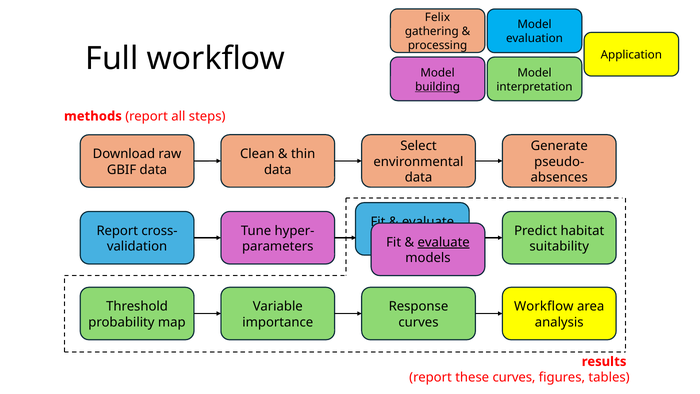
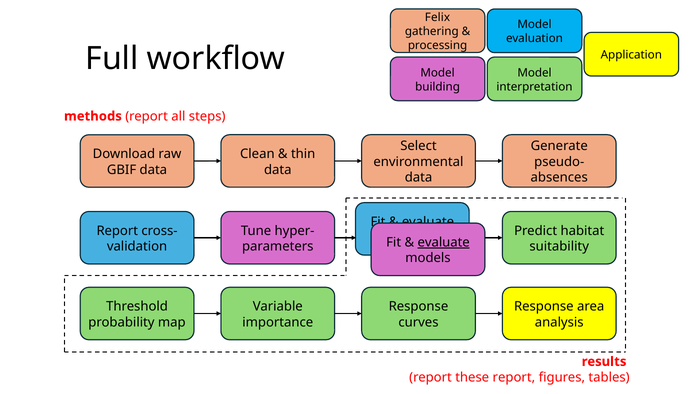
building underline: present -> none (438, 87)
Workflow: Workflow -> Response (544, 306)
these curves: curves -> report (514, 377)
